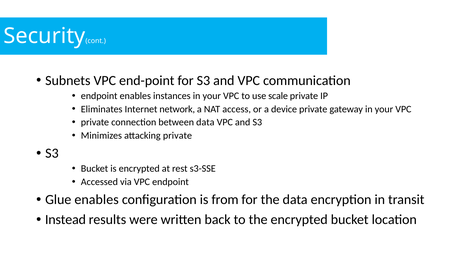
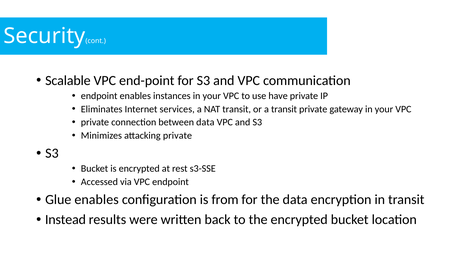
Subnets: Subnets -> Scalable (68, 80)
scale: scale -> have (278, 96)
network: network -> services (177, 109)
NAT access: access -> transit (237, 109)
a device: device -> transit (284, 109)
